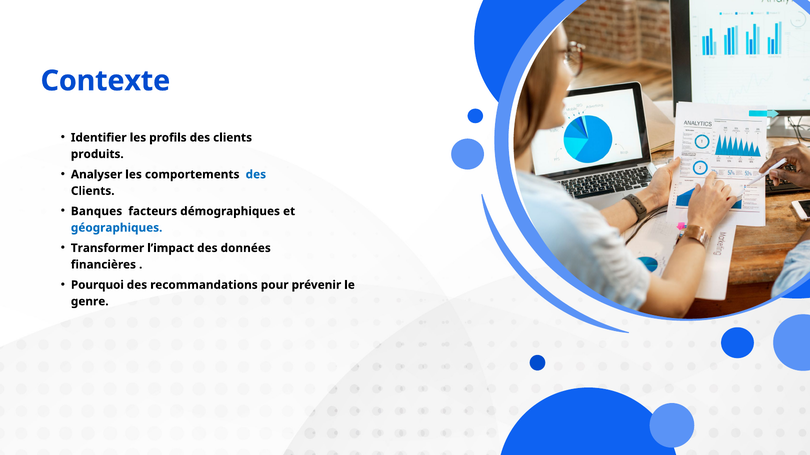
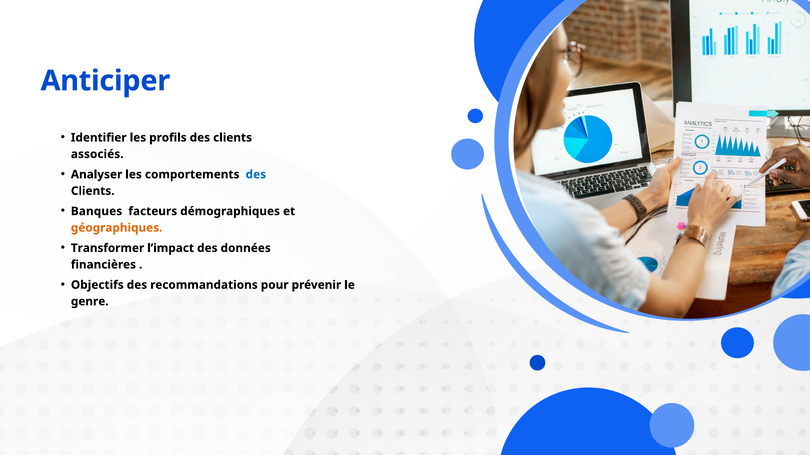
Contexte: Contexte -> Anticiper (105, 81)
produits: produits -> associés (97, 154)
géographiques colour: blue -> orange (117, 228)
Pourquoi: Pourquoi -> Objectifs (97, 285)
